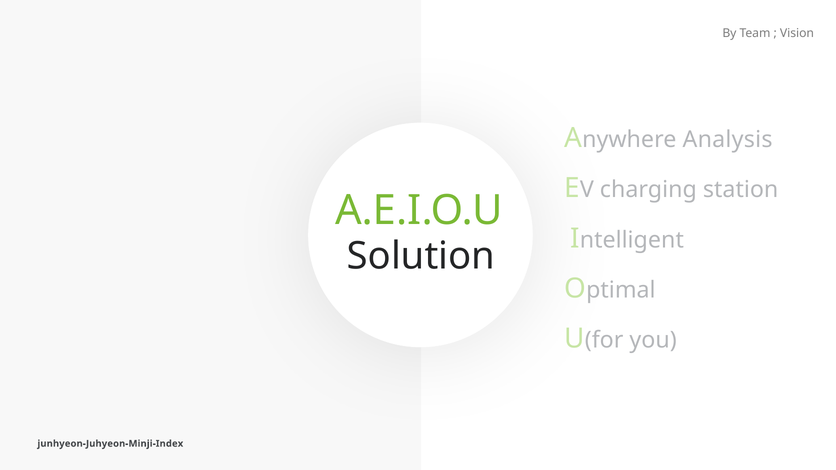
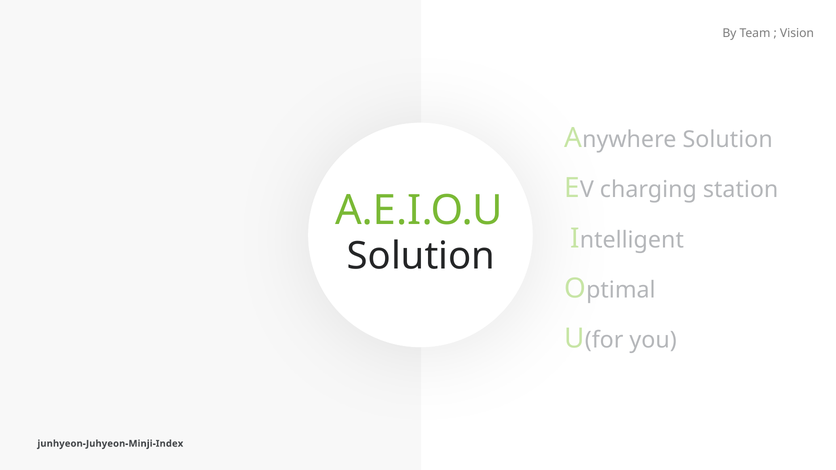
Analysis: Analysis -> Solution (728, 140)
